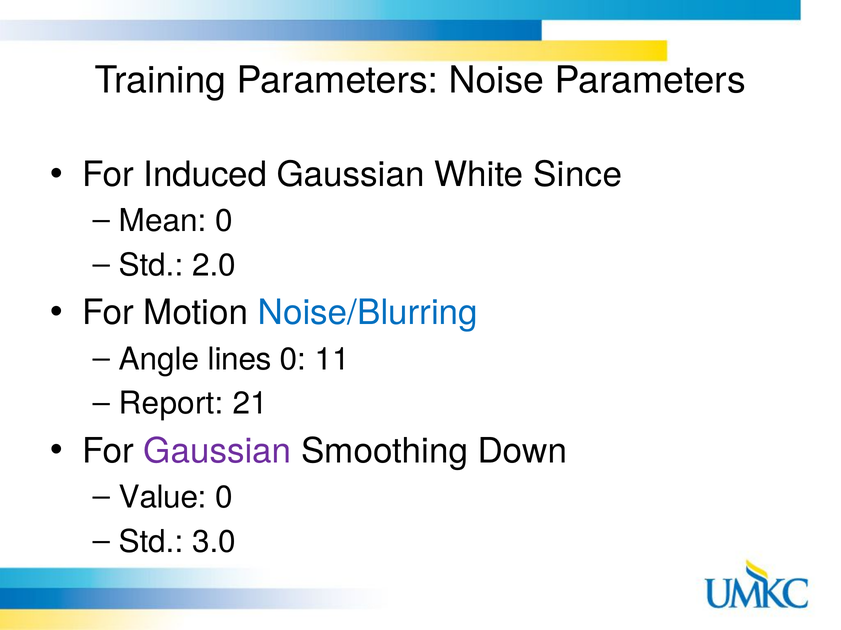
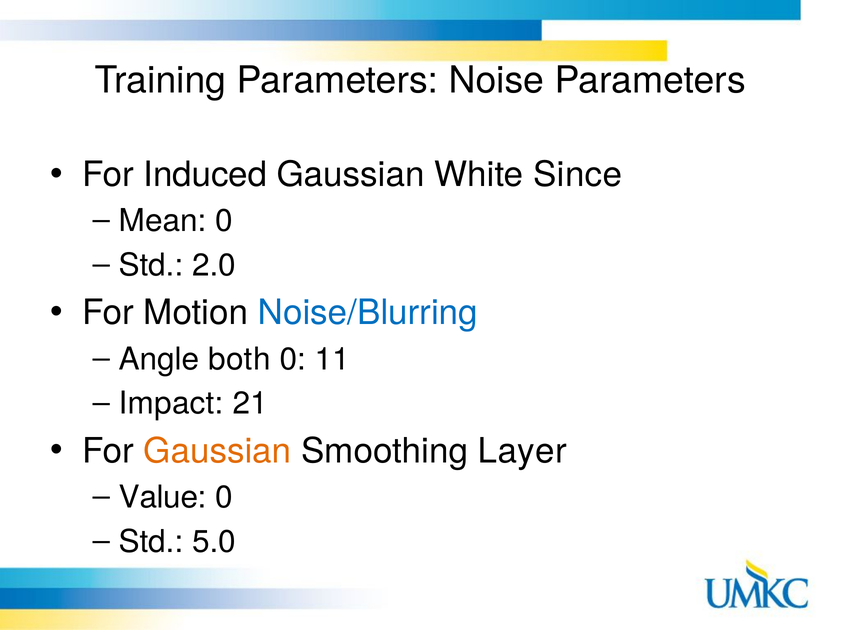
lines: lines -> both (239, 360)
Report: Report -> Impact (171, 404)
Gaussian colour: purple -> orange (217, 452)
Down: Down -> Layer (522, 452)
3.0: 3.0 -> 5.0 (214, 542)
